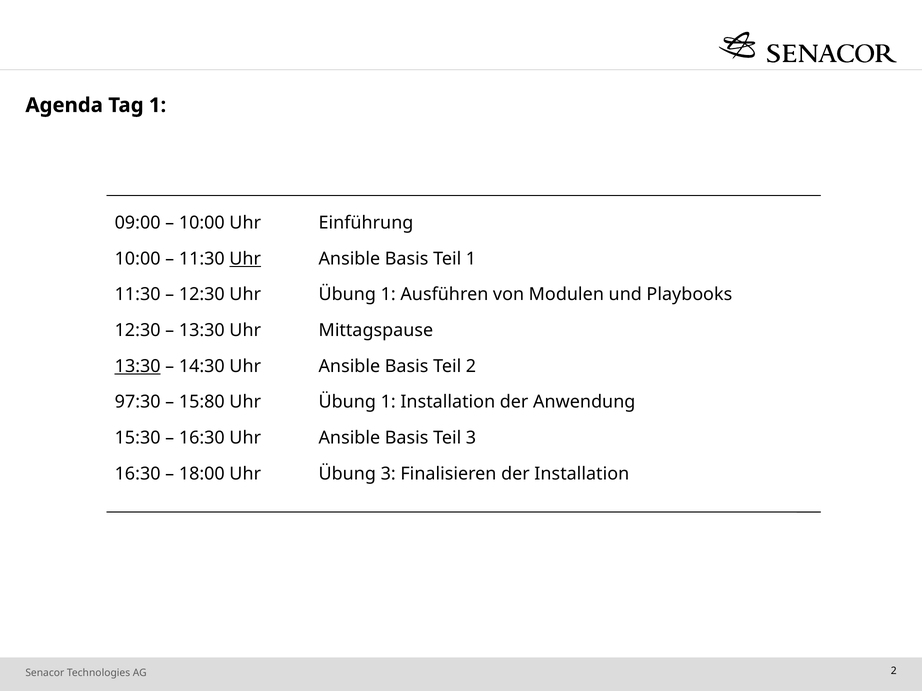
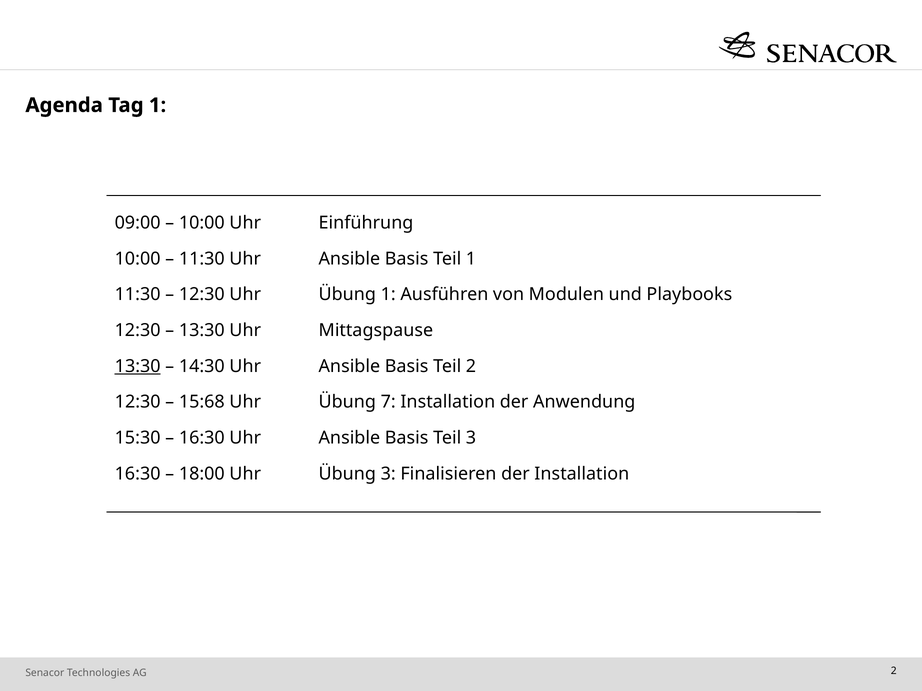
Uhr underline: present -> none (245, 259)
97:30: 97:30 -> 12:30 (138, 402)
15:80: 15:80 -> 15:68 (202, 402)
1: 1 -> 7 (388, 402)
